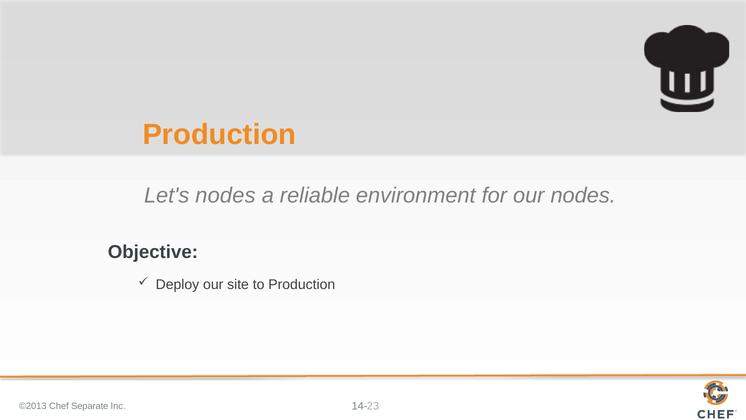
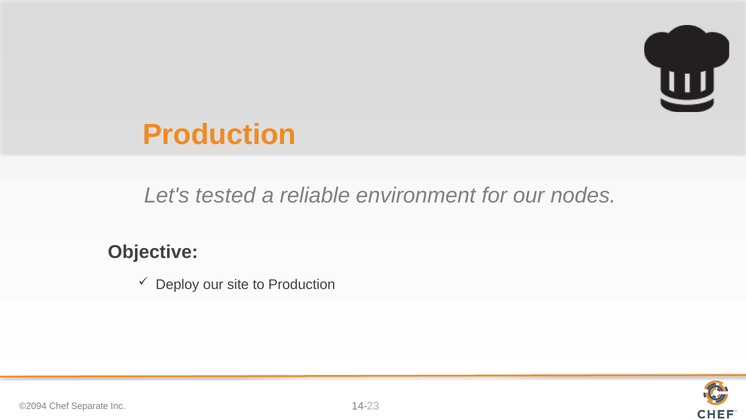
Let's nodes: nodes -> tested (225, 195)
©2013: ©2013 -> ©2094 (33, 406)
